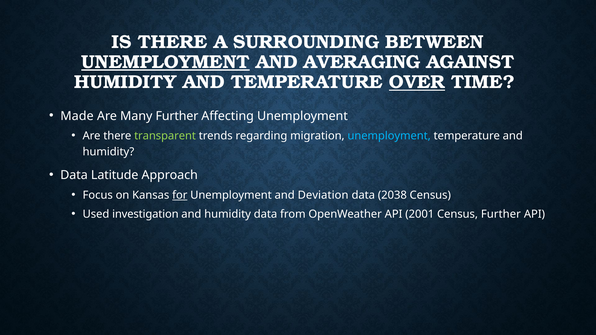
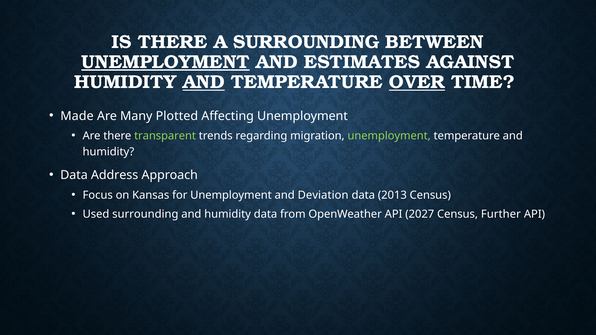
AVERAGING: AVERAGING -> ESTIMATES (362, 62)
AND underline: none -> present (204, 82)
Many Further: Further -> Plotted (177, 116)
unemployment colour: light blue -> light green (389, 136)
Latitude: Latitude -> Address (115, 175)
for underline: present -> none (180, 195)
2038: 2038 -> 2013 (392, 195)
Used investigation: investigation -> surrounding (145, 214)
2001: 2001 -> 2027 (420, 214)
